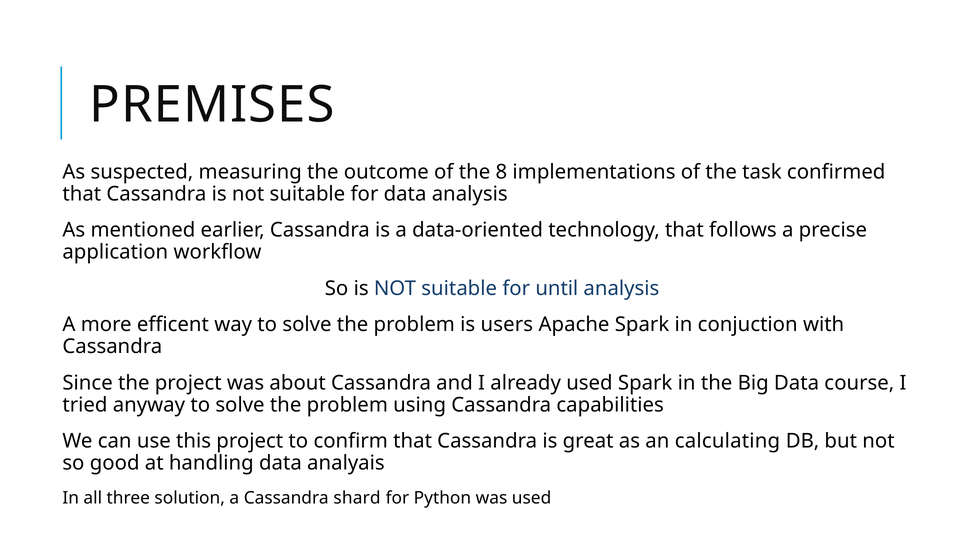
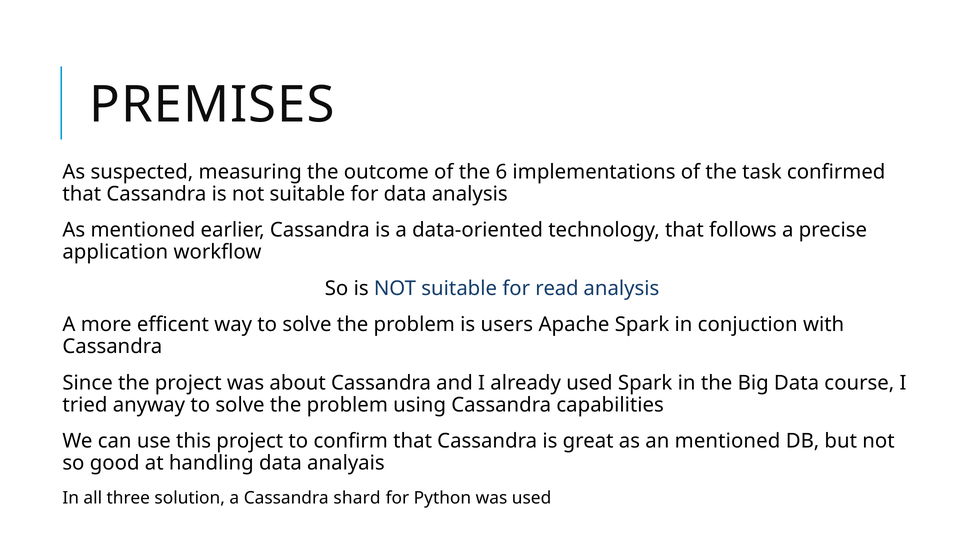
8: 8 -> 6 (501, 172)
until: until -> read (557, 288)
an calculating: calculating -> mentioned (728, 441)
